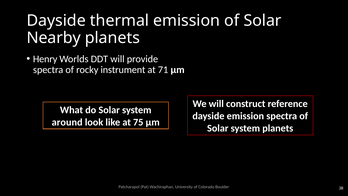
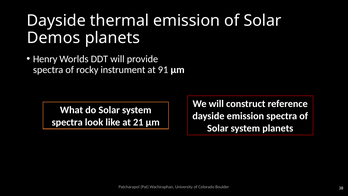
Nearby: Nearby -> Demos (54, 38)
71: 71 -> 91 (163, 70)
around: around -> spectra (67, 122)
75: 75 -> 21 (138, 122)
